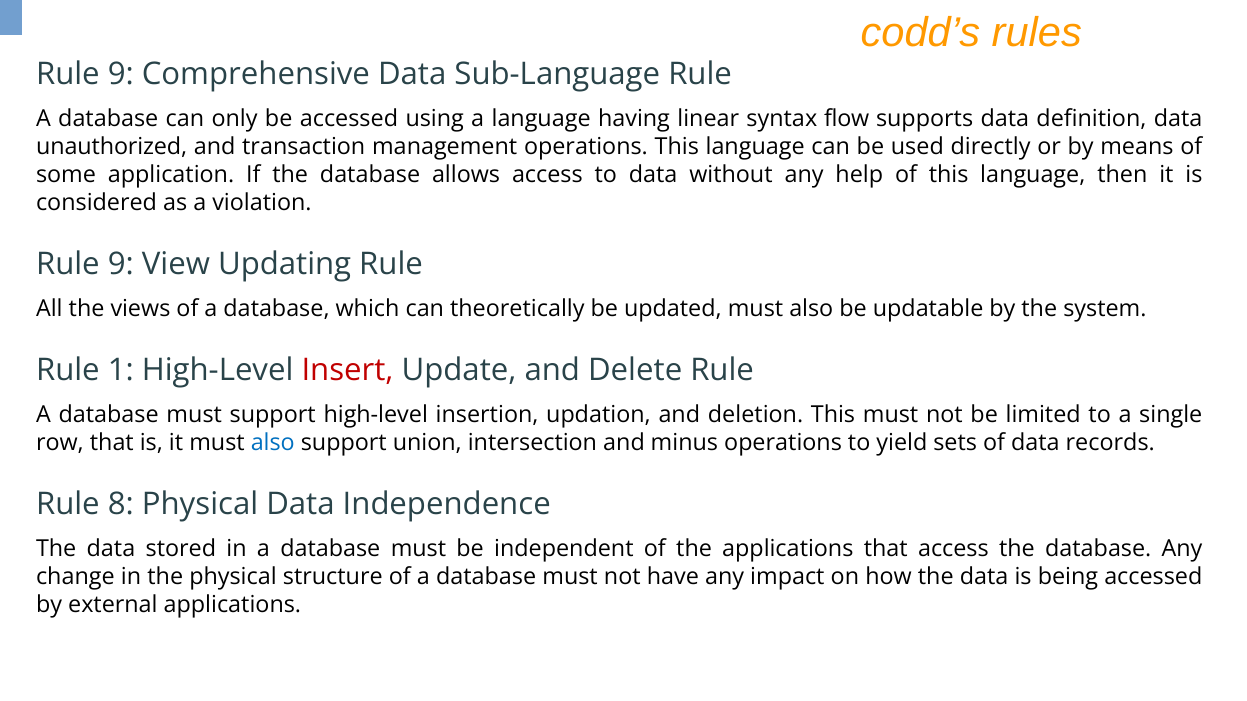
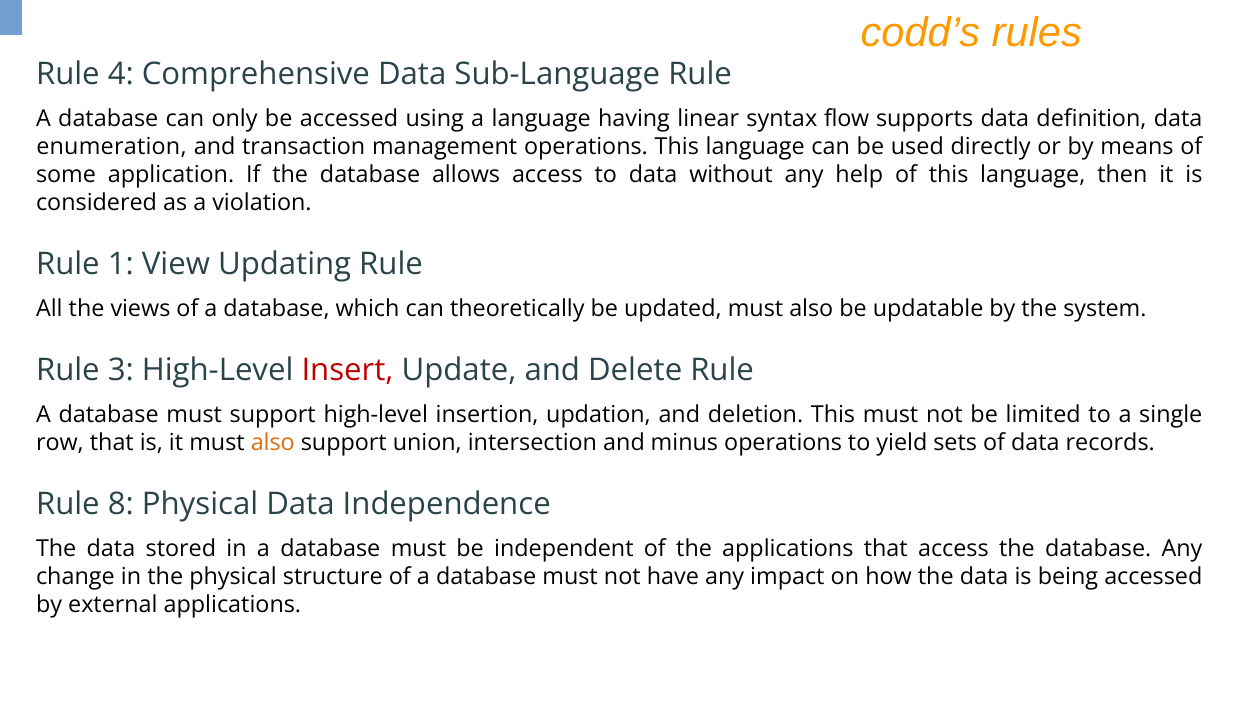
9: 9 -> 4 (121, 74)
unauthorized: unauthorized -> enumeration (111, 147)
9: 9 -> 1 (121, 264)
1: 1 -> 3 (121, 370)
also colour: blue -> orange (273, 443)
